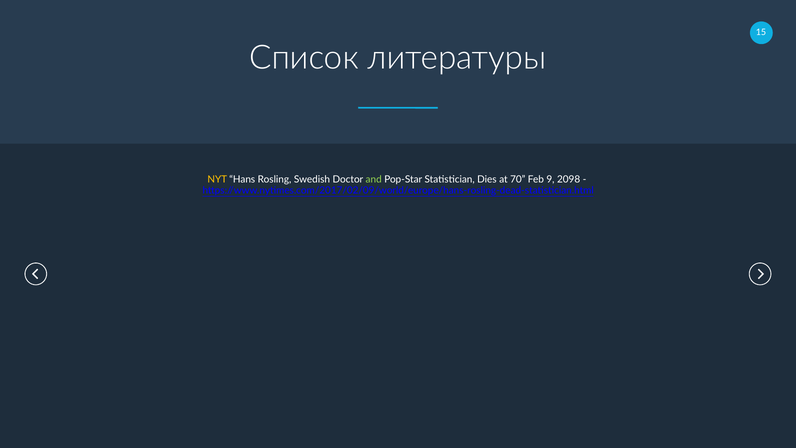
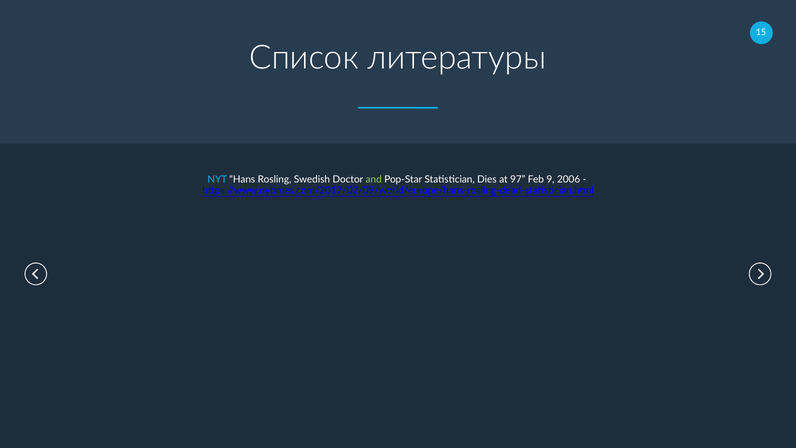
NYT colour: yellow -> light blue (217, 179)
70: 70 -> 97 (518, 179)
2098: 2098 -> 2006 (569, 179)
